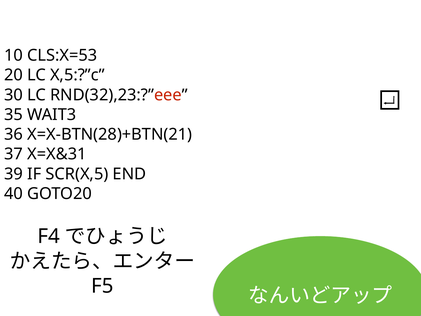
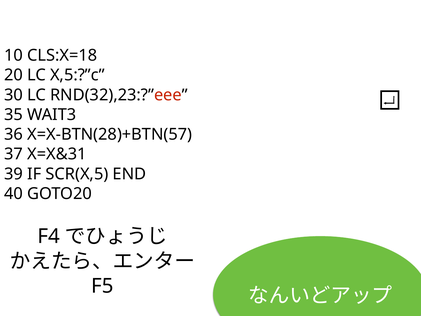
CLS:X=53: CLS:X=53 -> CLS:X=18 (62, 55)
X=X-BTN(28)+BTN(21: X=X-BTN(28)+BTN(21 -> X=X-BTN(28)+BTN(57 (110, 134)
